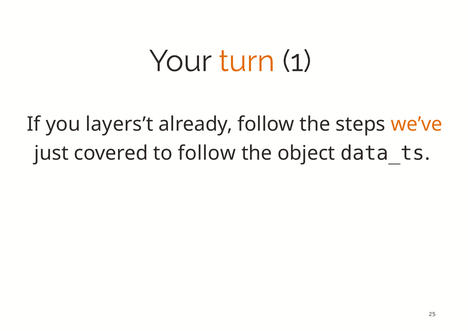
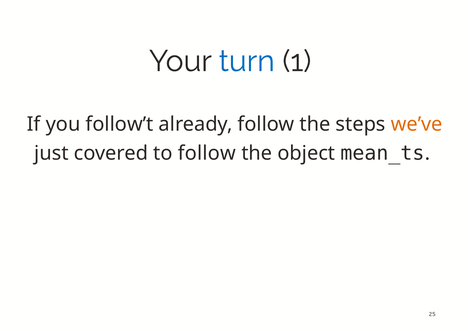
turn colour: orange -> blue (247, 61)
layers’t: layers’t -> follow’t (120, 124)
data_ts: data_ts -> mean_ts (383, 153)
